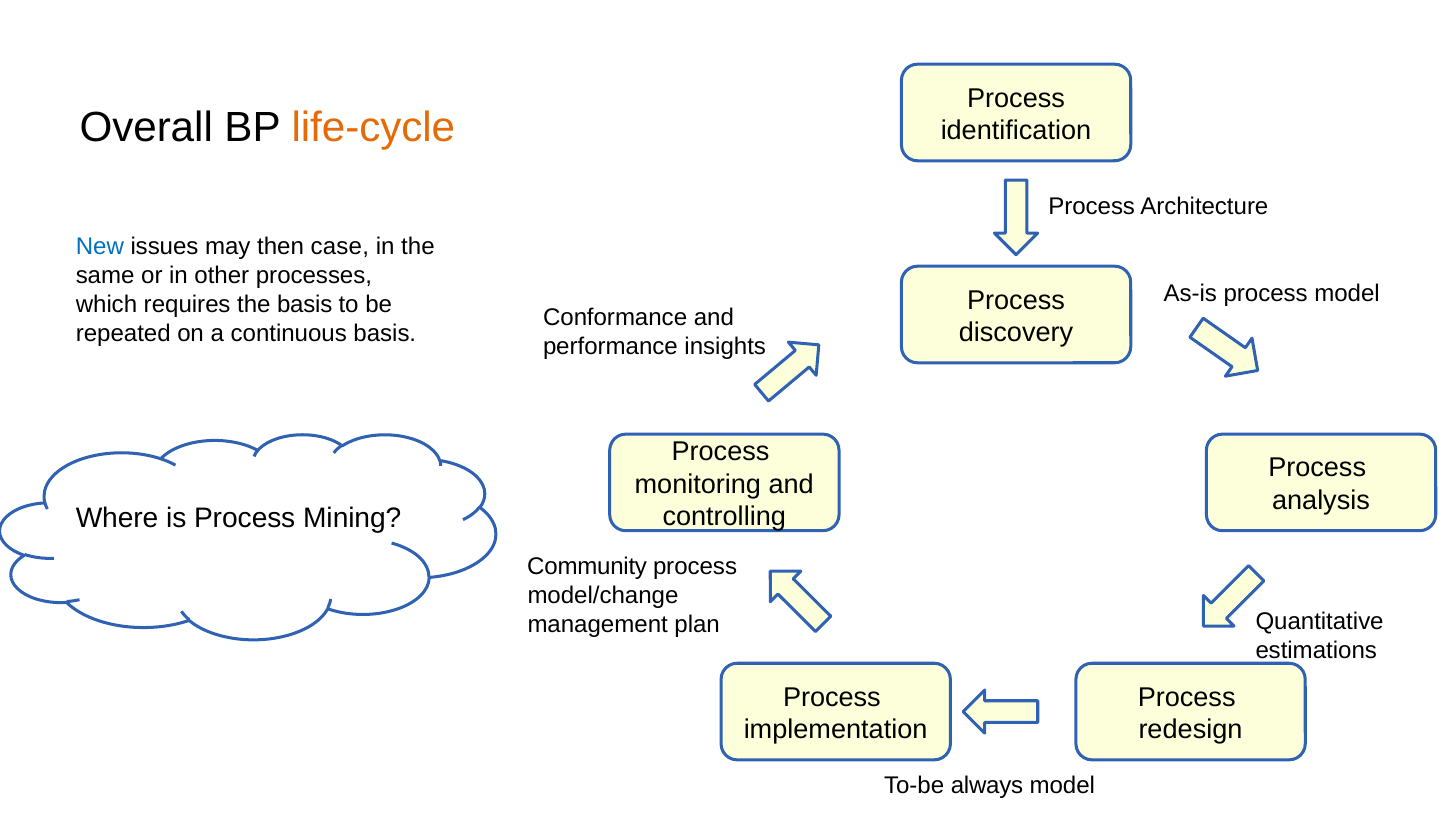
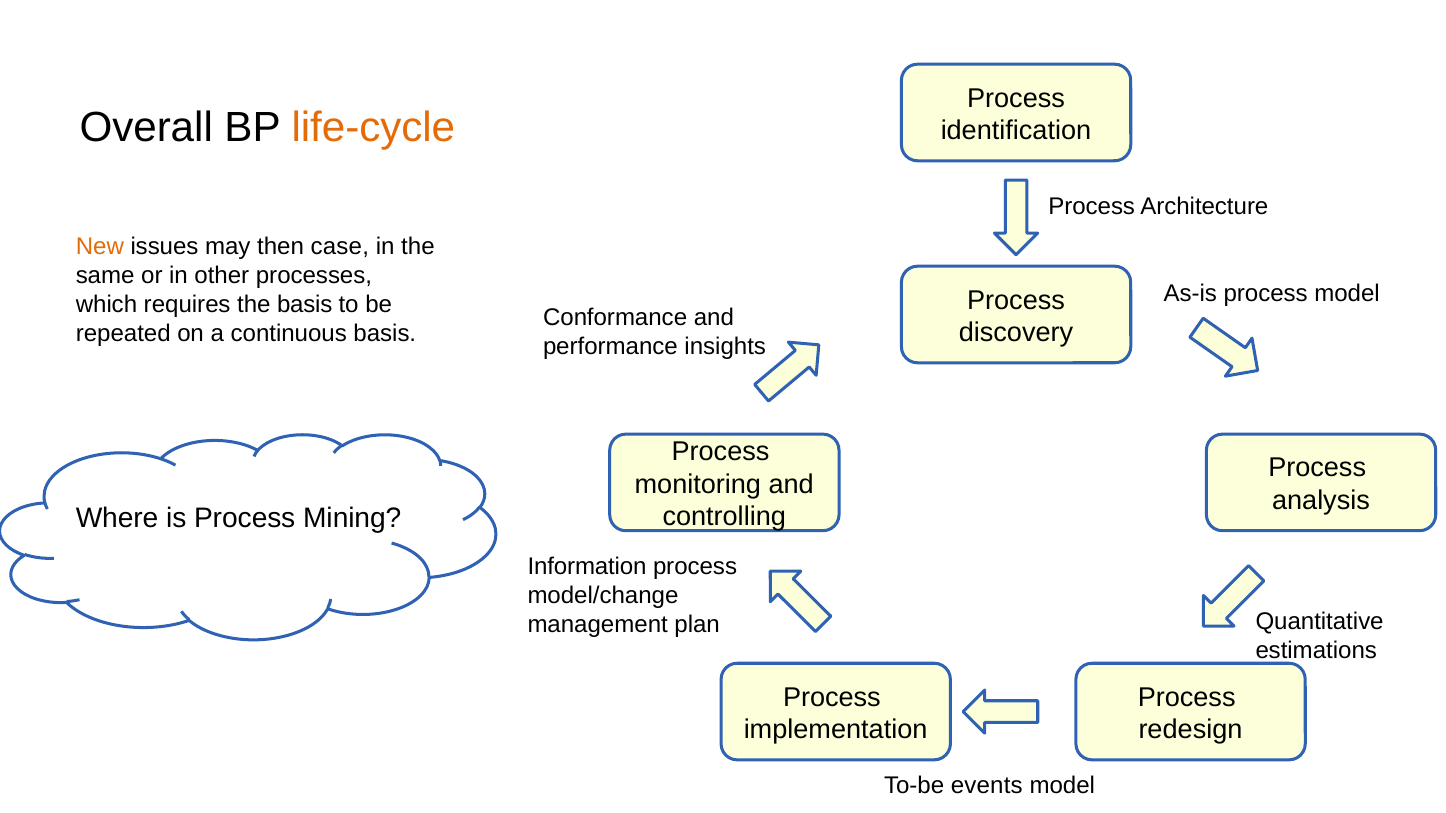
New colour: blue -> orange (100, 247)
Community: Community -> Information (587, 567)
always: always -> events (987, 786)
